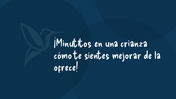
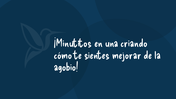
crianza: crianza -> criando (134, 43)
ofrece: ofrece -> agobio (66, 67)
